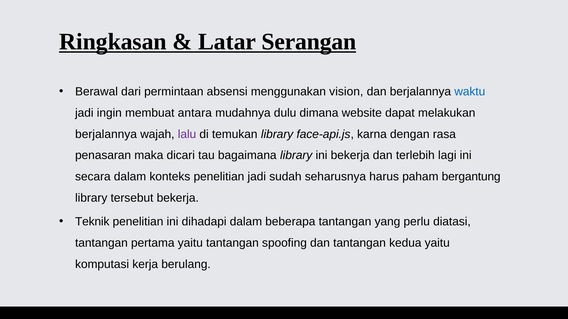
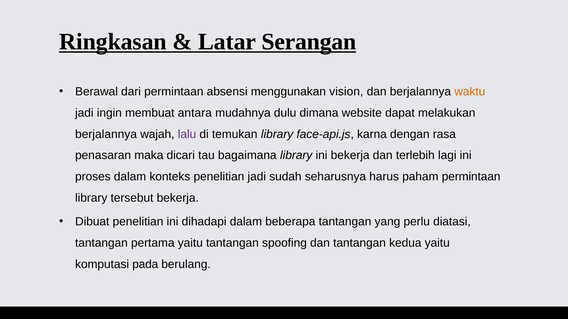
waktu colour: blue -> orange (470, 92)
secara: secara -> proses (93, 177)
paham bergantung: bergantung -> permintaan (471, 177)
Teknik: Teknik -> Dibuat (92, 222)
kerja: kerja -> pada (145, 265)
